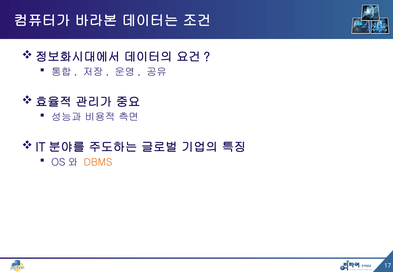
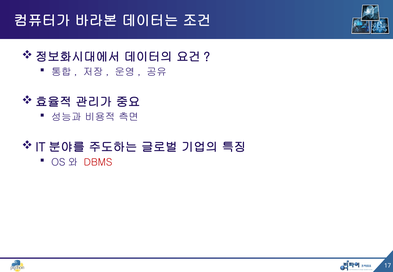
DBMS colour: orange -> red (98, 162)
